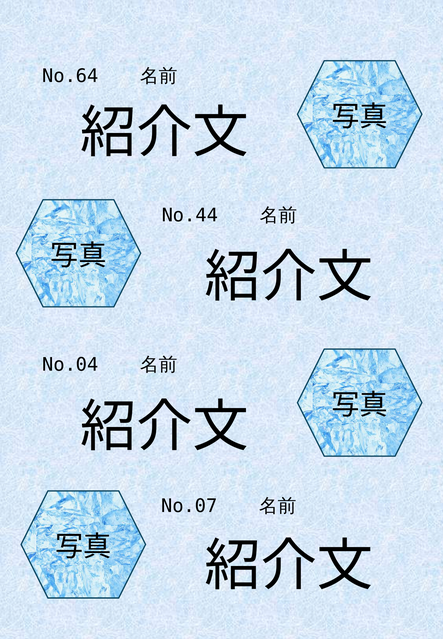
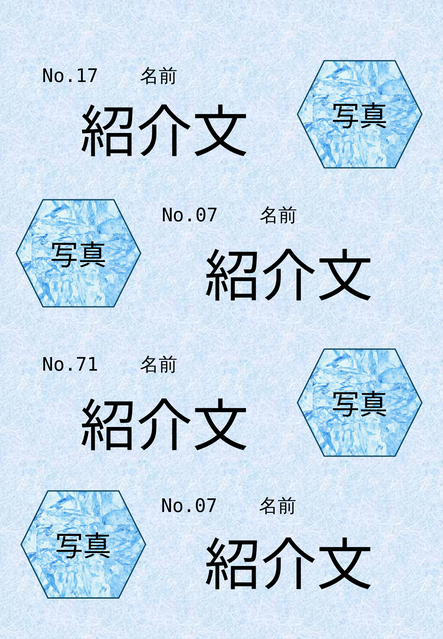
No.64: No.64 -> No.17 (70, 76)
No.44: No.44 -> No.07 (190, 216)
No.04: No.04 -> No.71 (70, 365)
